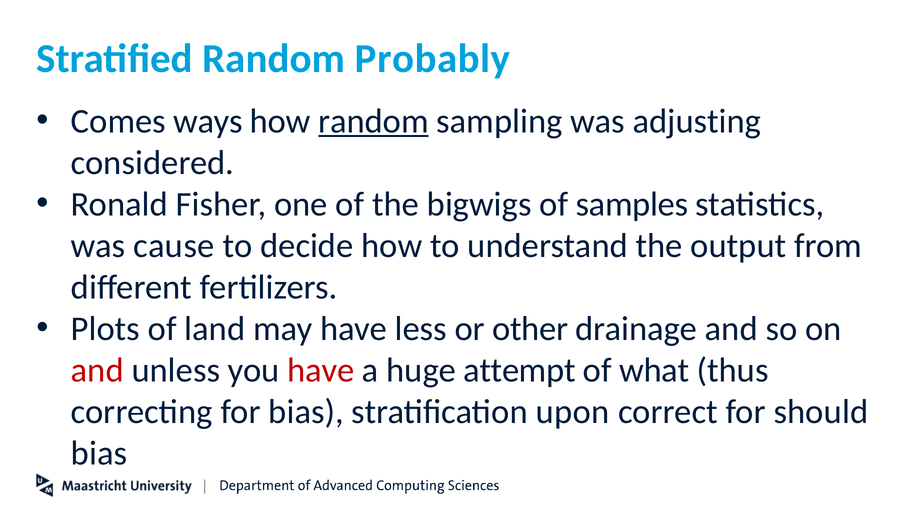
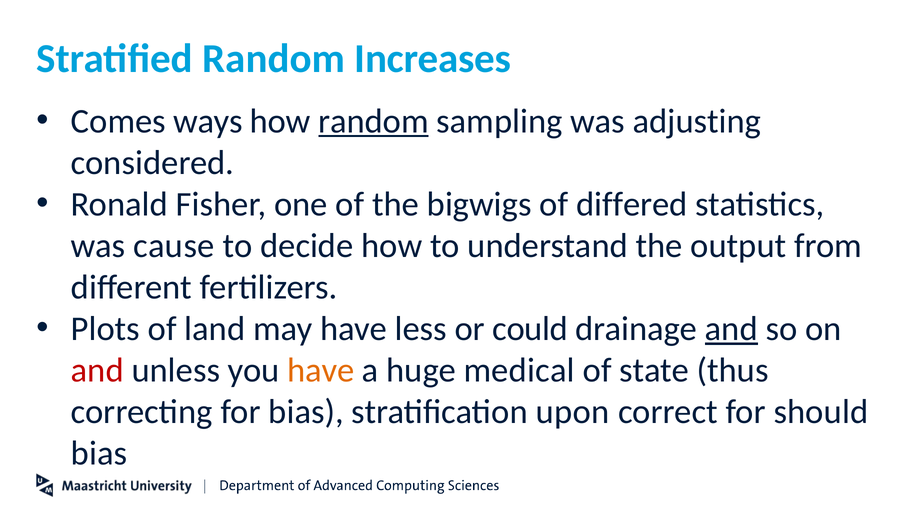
Probably: Probably -> Increases (433, 59)
samples: samples -> differed (632, 204)
other: other -> could (530, 329)
and underline: none -> present (731, 329)
have colour: red -> orange (321, 371)
attempt: attempt -> medical (519, 371)
what: what -> state (654, 371)
